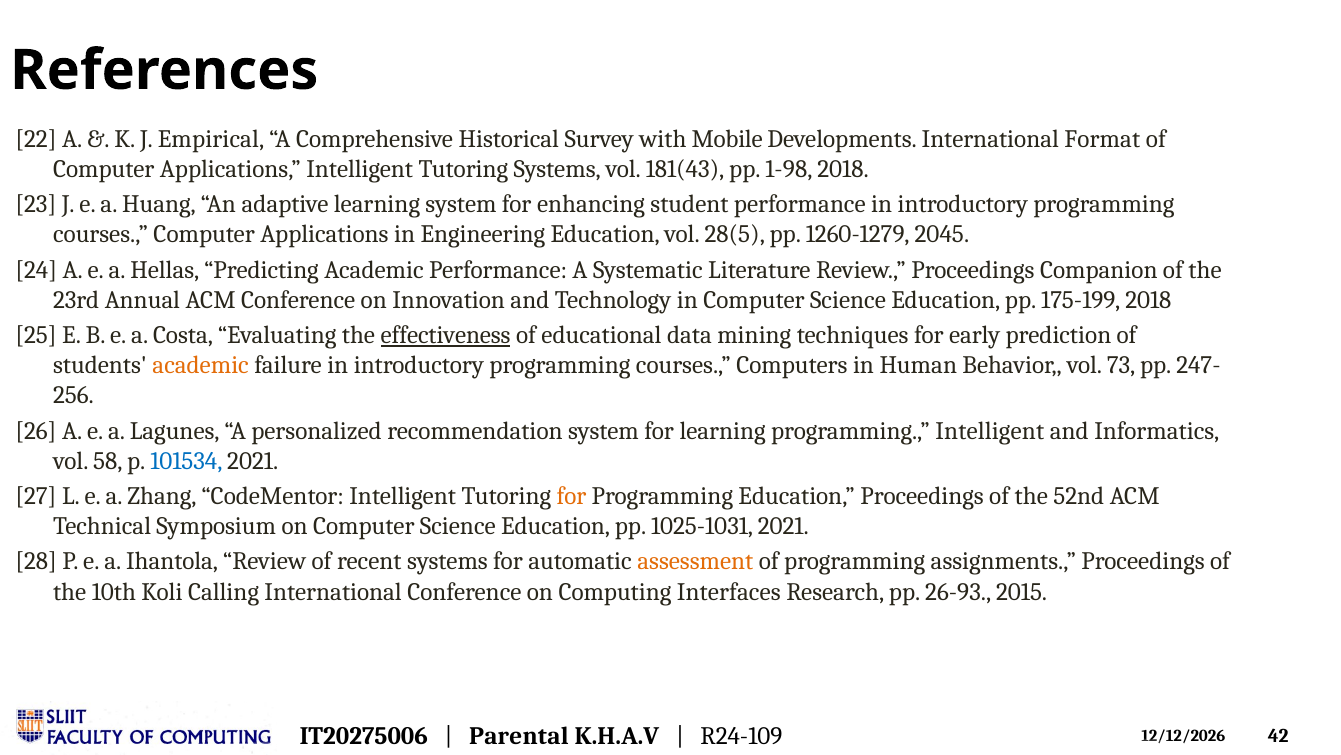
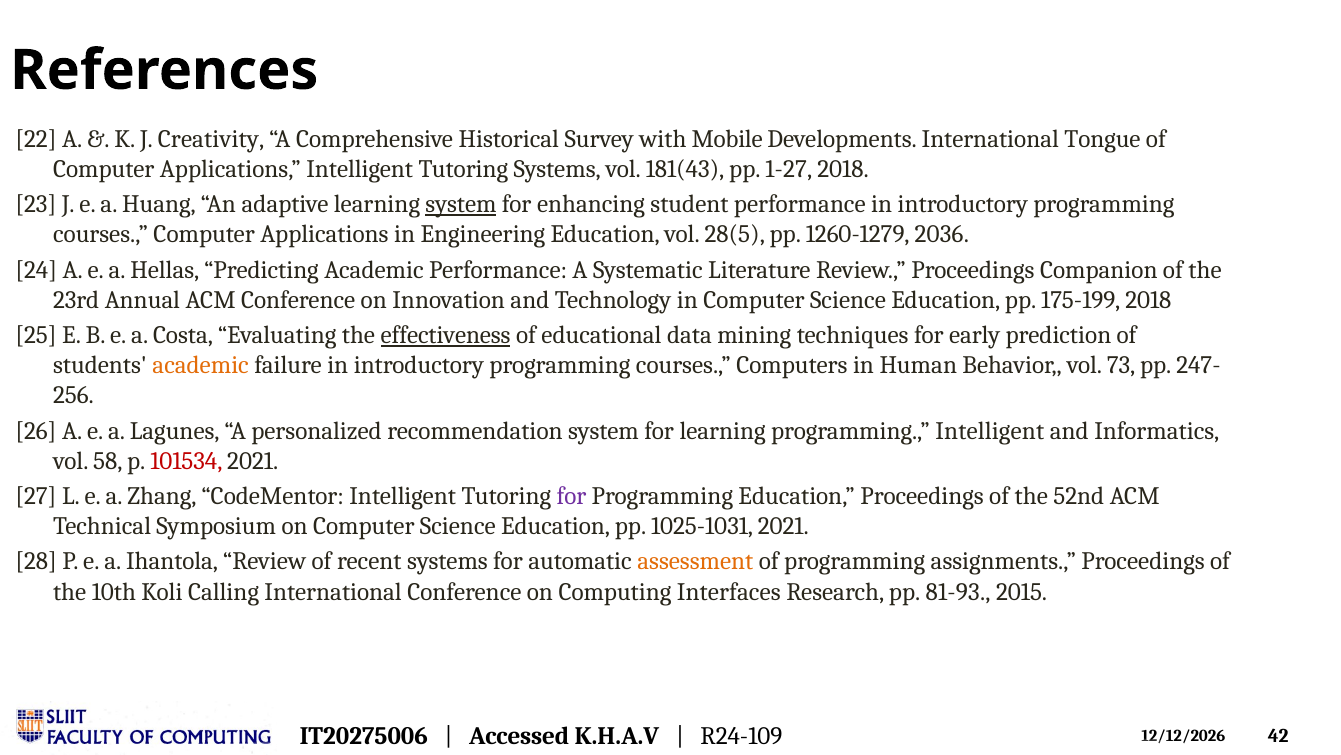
Empirical: Empirical -> Creativity (211, 139)
Format: Format -> Tongue (1102, 139)
1-98: 1-98 -> 1-27 (789, 169)
system underline: none -> present (461, 204)
2045: 2045 -> 2036 (942, 234)
101534 colour: blue -> red (186, 461)
for colour: orange -> purple (571, 496)
26-93: 26-93 -> 81-93 (958, 591)
Parental: Parental -> Accessed (519, 736)
